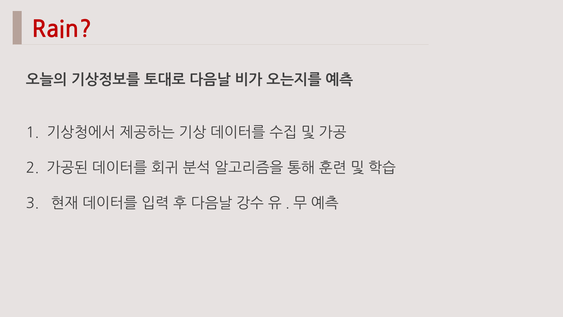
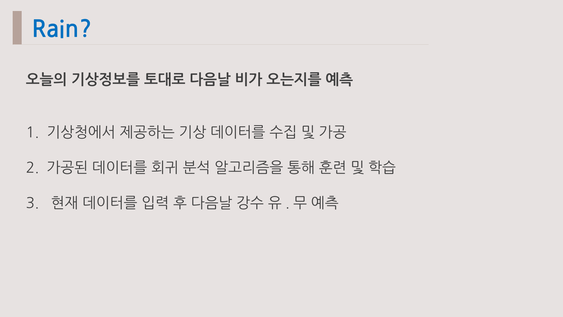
Rain colour: red -> blue (62, 29)
